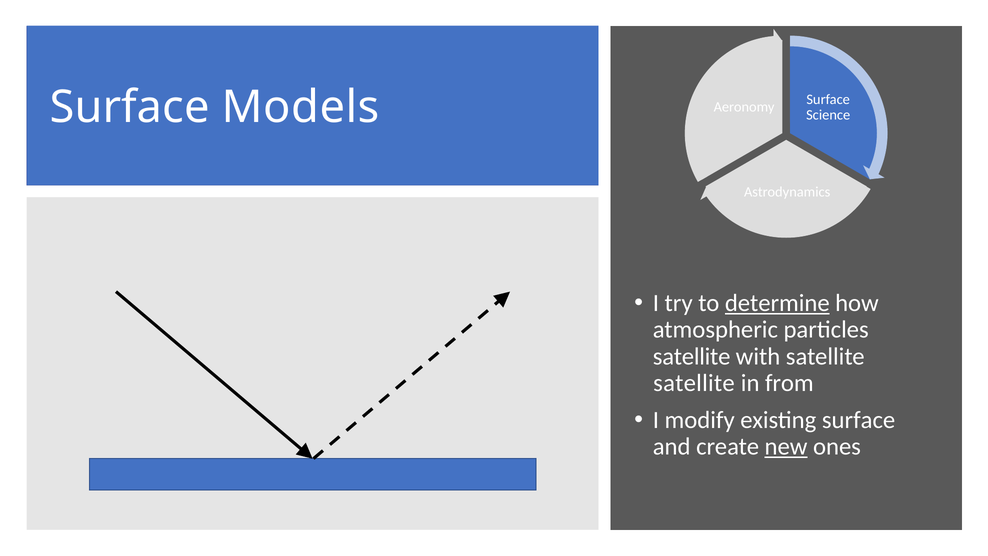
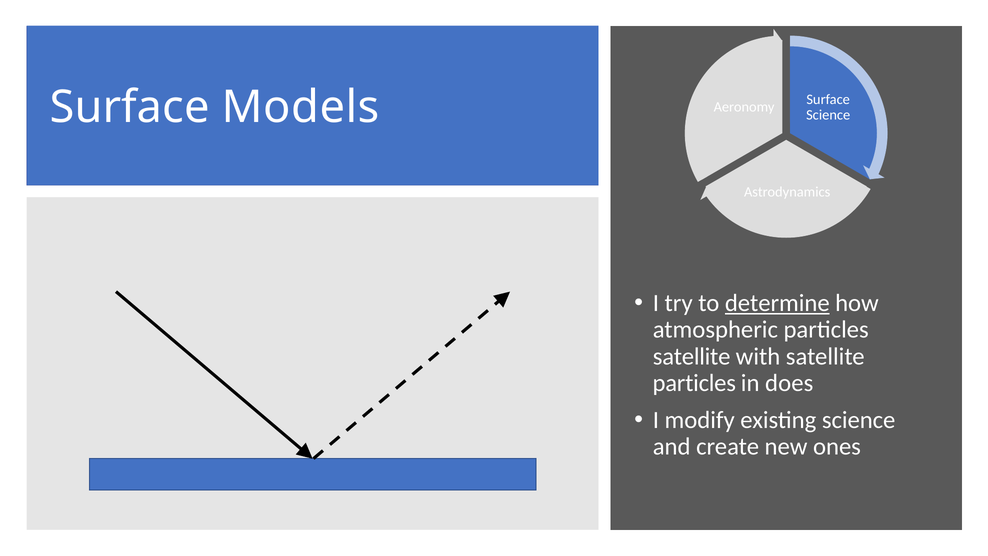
satellite: satellite -> particles (694, 383)
from: from -> does (789, 383)
existing surface: surface -> science (859, 420)
new underline: present -> none (786, 447)
